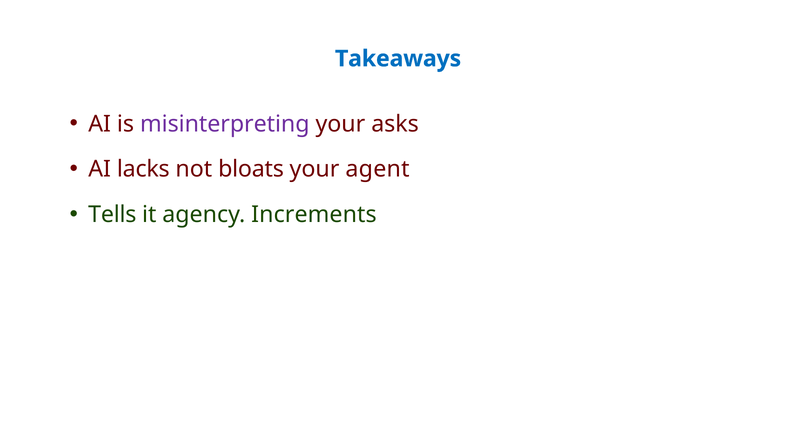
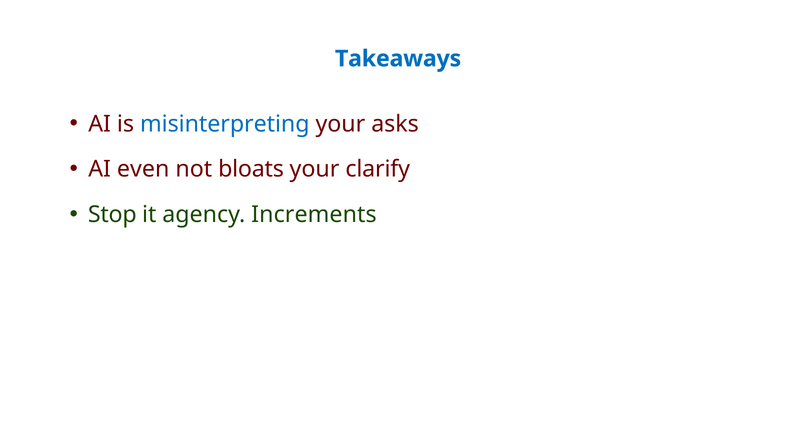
misinterpreting colour: purple -> blue (225, 124)
lacks: lacks -> even (143, 169)
agent: agent -> clarify (378, 169)
Tells: Tells -> Stop (112, 215)
